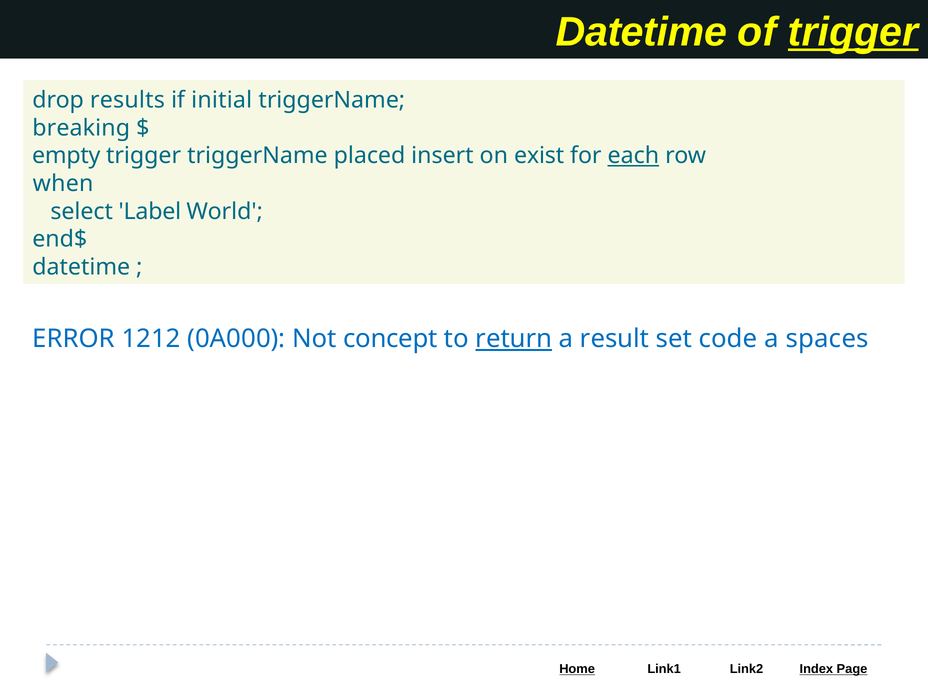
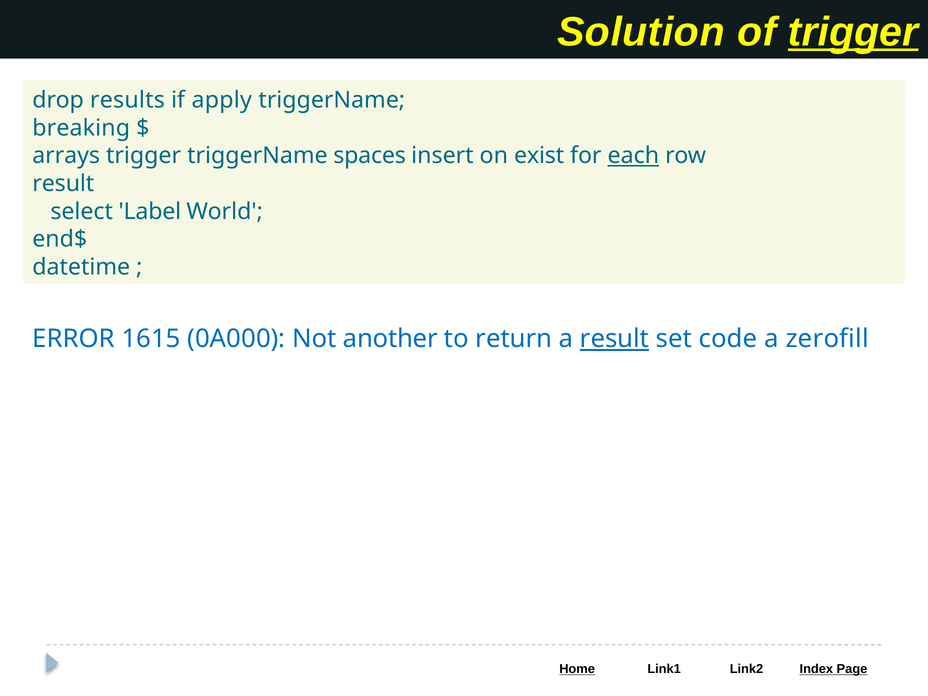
Datetime: Datetime -> Solution (641, 32)
initial: initial -> apply (222, 100)
empty: empty -> arrays (66, 156)
placed: placed -> spaces (370, 156)
when: when -> result (63, 184)
1212: 1212 -> 1615 (151, 339)
concept: concept -> another (390, 339)
return underline: present -> none (514, 339)
result underline: none -> present (615, 339)
spaces: spaces -> zerofill (827, 339)
